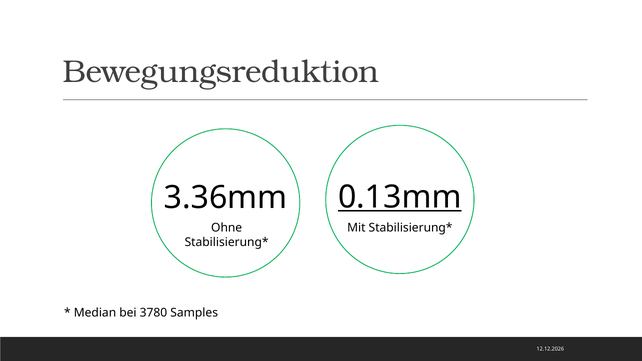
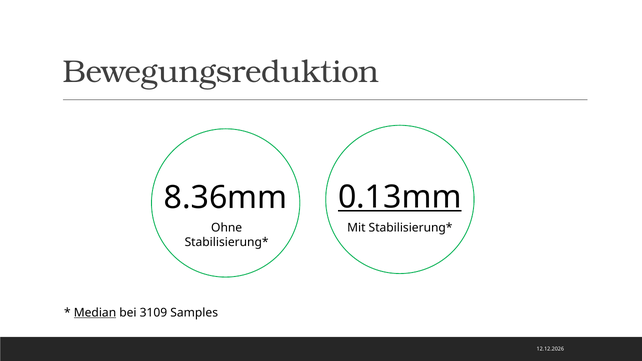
3.36mm: 3.36mm -> 8.36mm (226, 198)
Median underline: none -> present (95, 313)
3780: 3780 -> 3109 (153, 313)
